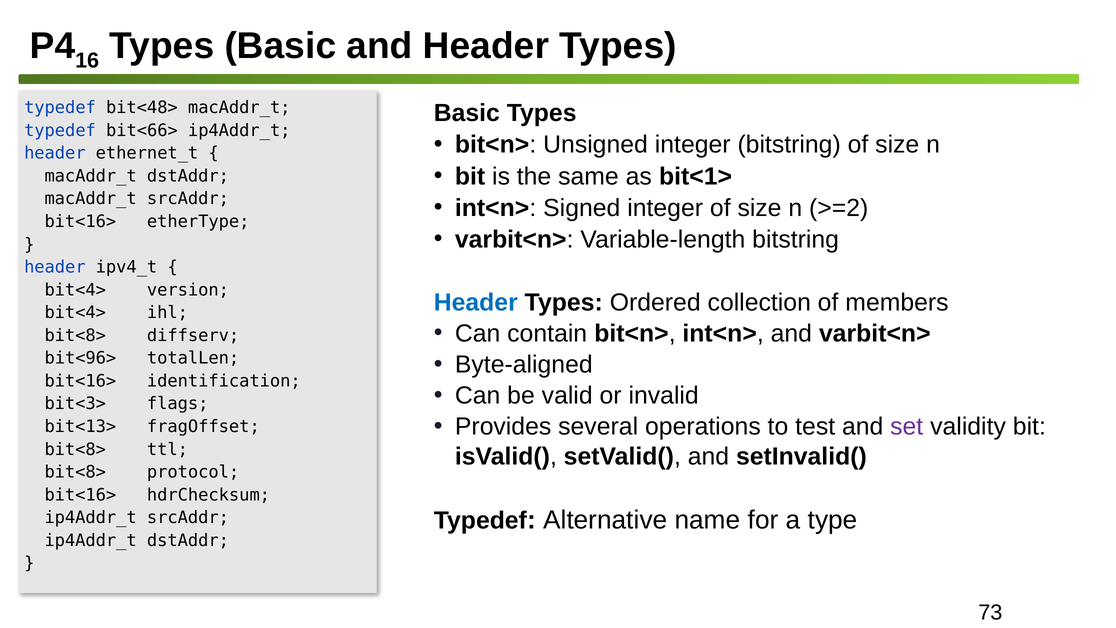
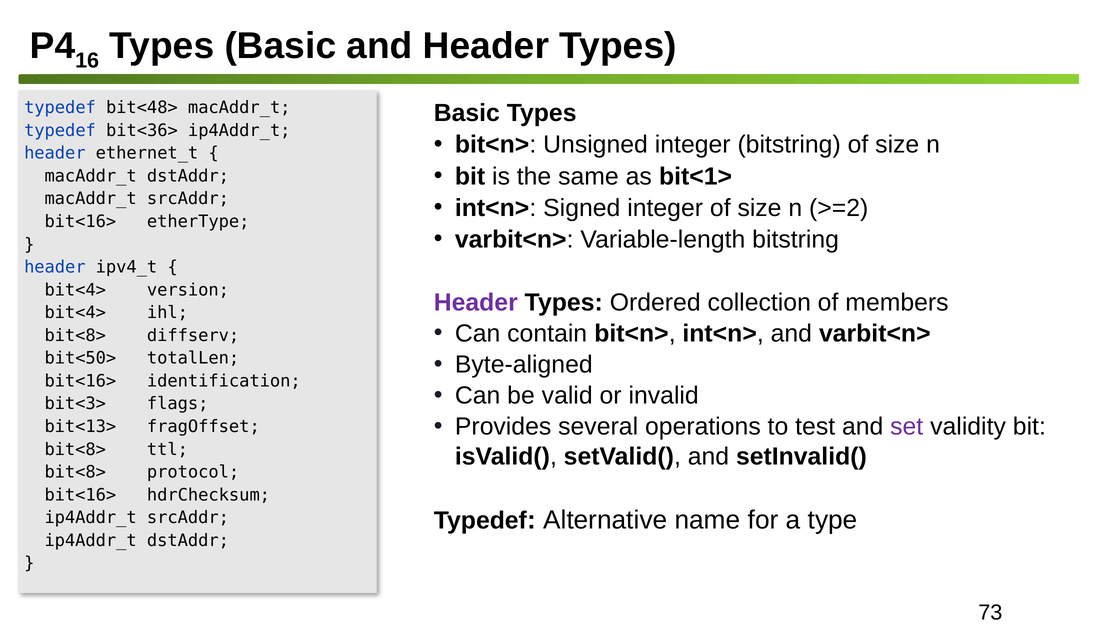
bit<66>: bit<66> -> bit<36> (142, 130)
Header colour: blue -> purple (476, 302)
bit<96>: bit<96> -> bit<50> (80, 358)
